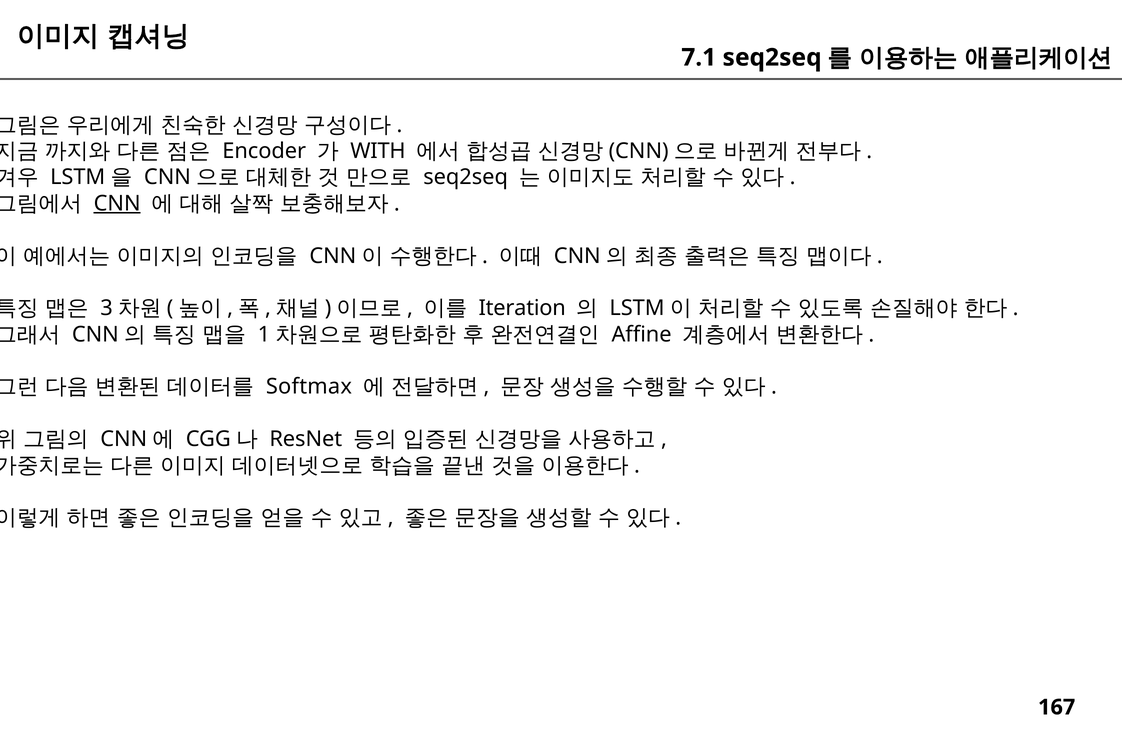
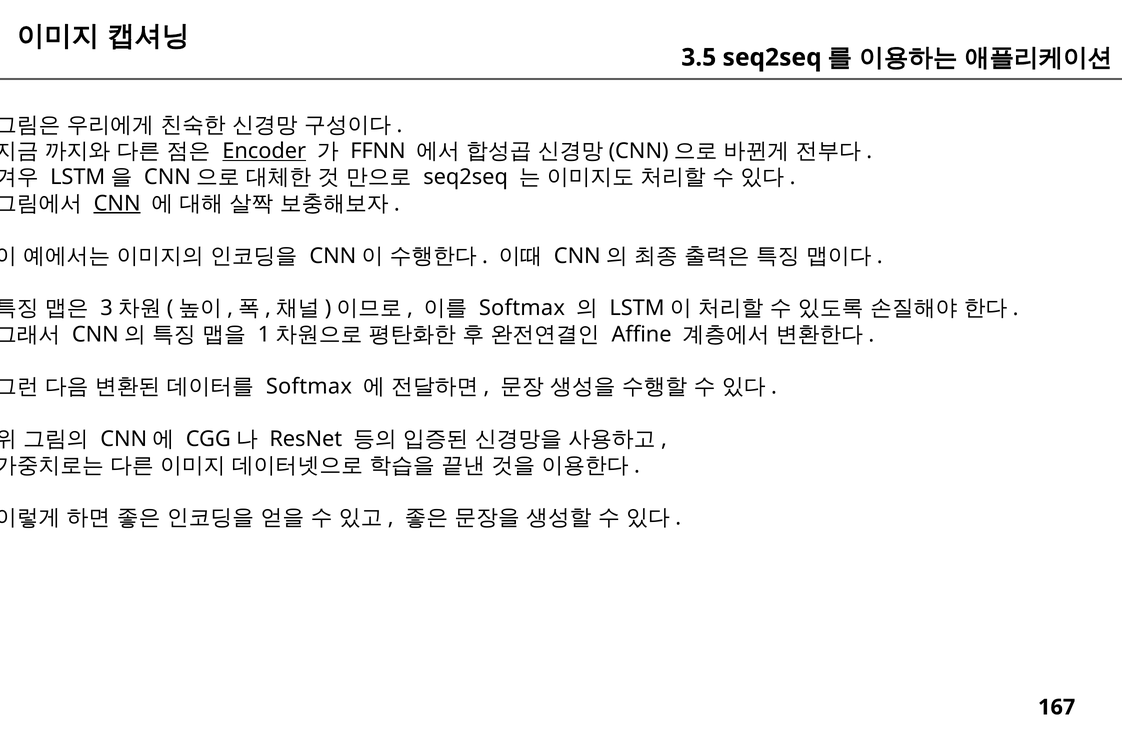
7.1: 7.1 -> 3.5 (699, 58)
Encoder underline: none -> present (264, 151)
WITH: WITH -> FFNN (378, 151)
Iteration: Iteration -> Softmax (522, 308)
